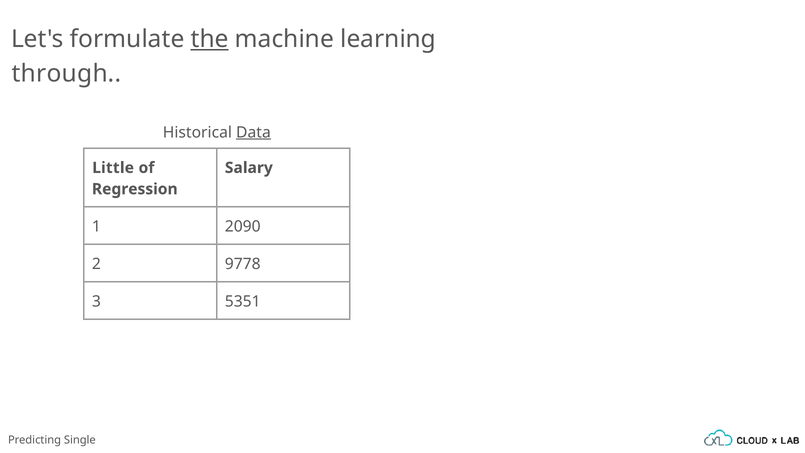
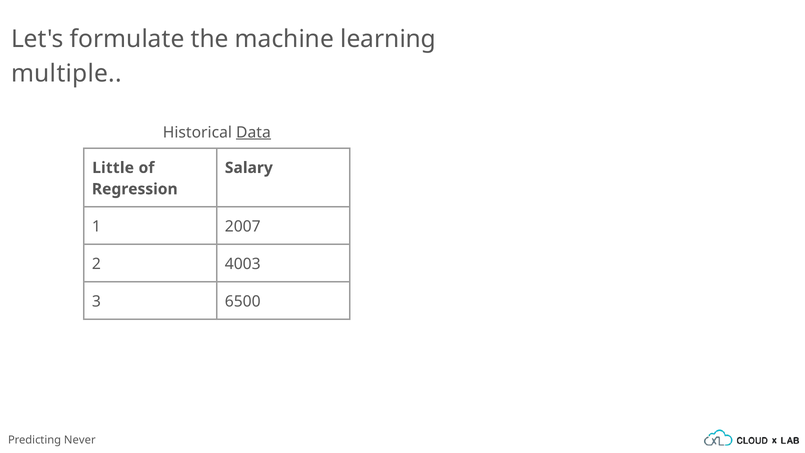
the underline: present -> none (210, 39)
through: through -> multiple (67, 74)
2090: 2090 -> 2007 (243, 226)
9778: 9778 -> 4003 (243, 264)
5351: 5351 -> 6500 (243, 301)
Single: Single -> Never (80, 440)
